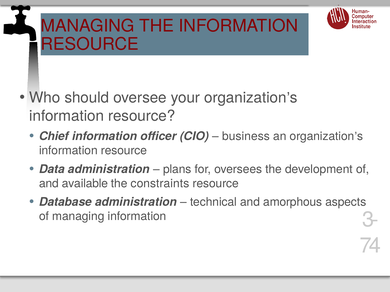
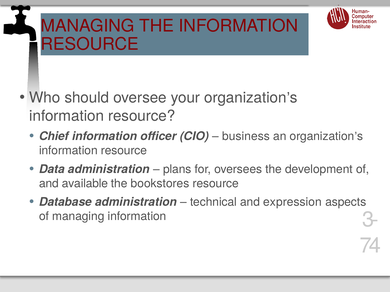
constraints: constraints -> bookstores (160, 184)
amorphous: amorphous -> expression (293, 202)
